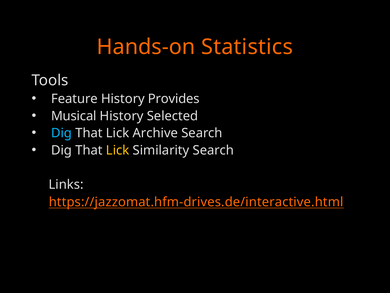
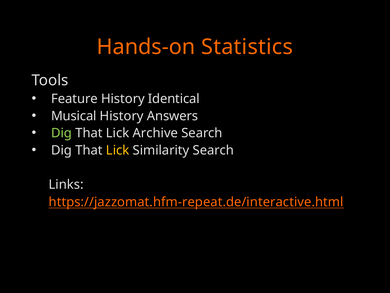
Provides: Provides -> Identical (174, 99)
Selected: Selected -> Answers (173, 116)
Dig colour: light blue -> light green (62, 133)
https://jazzomat.hfm-drives.de/interactive.html: https://jazzomat.hfm-drives.de/interactive.html -> https://jazzomat.hfm-repeat.de/interactive.html (196, 202)
